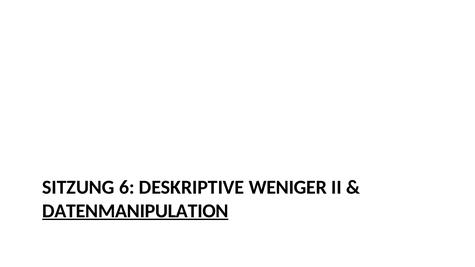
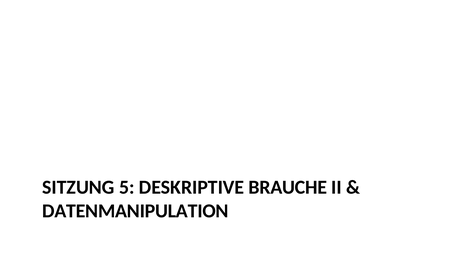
6: 6 -> 5 (127, 187)
WENIGER: WENIGER -> BRAUCHE (288, 187)
DATENMANIPULATION underline: present -> none (135, 211)
